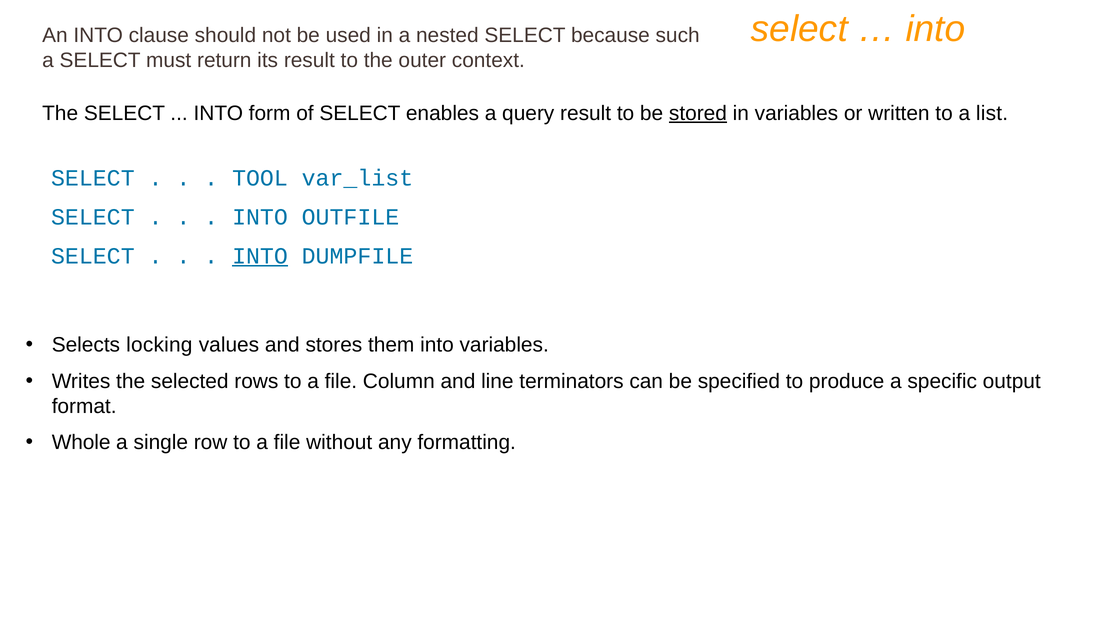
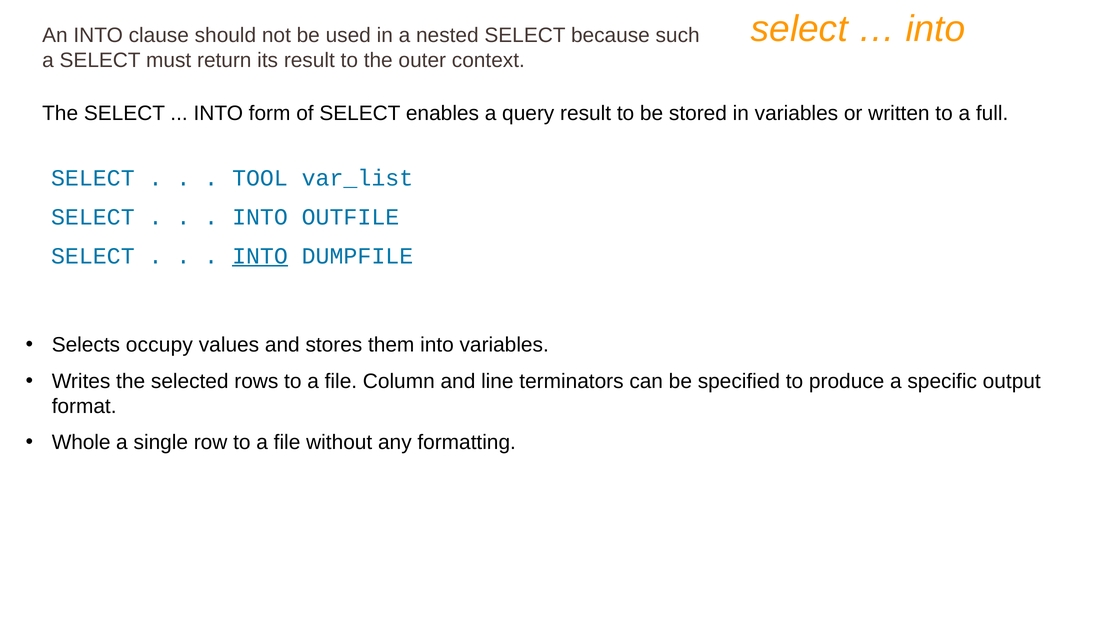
stored underline: present -> none (698, 113)
list: list -> full (992, 113)
locking: locking -> occupy (159, 345)
